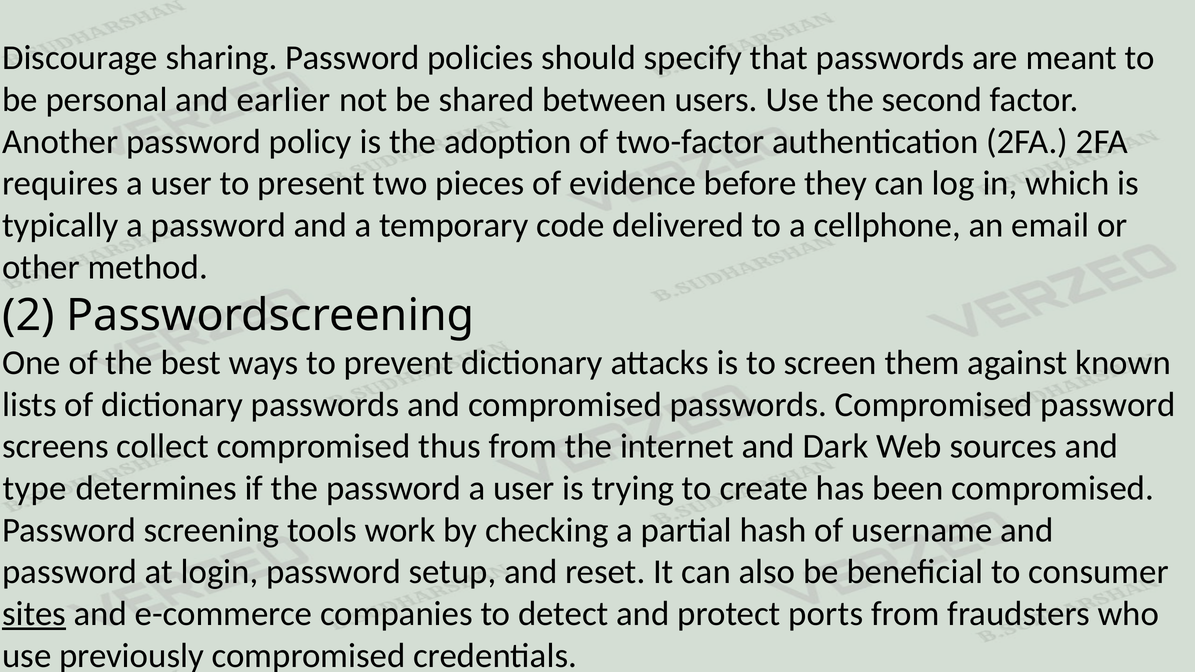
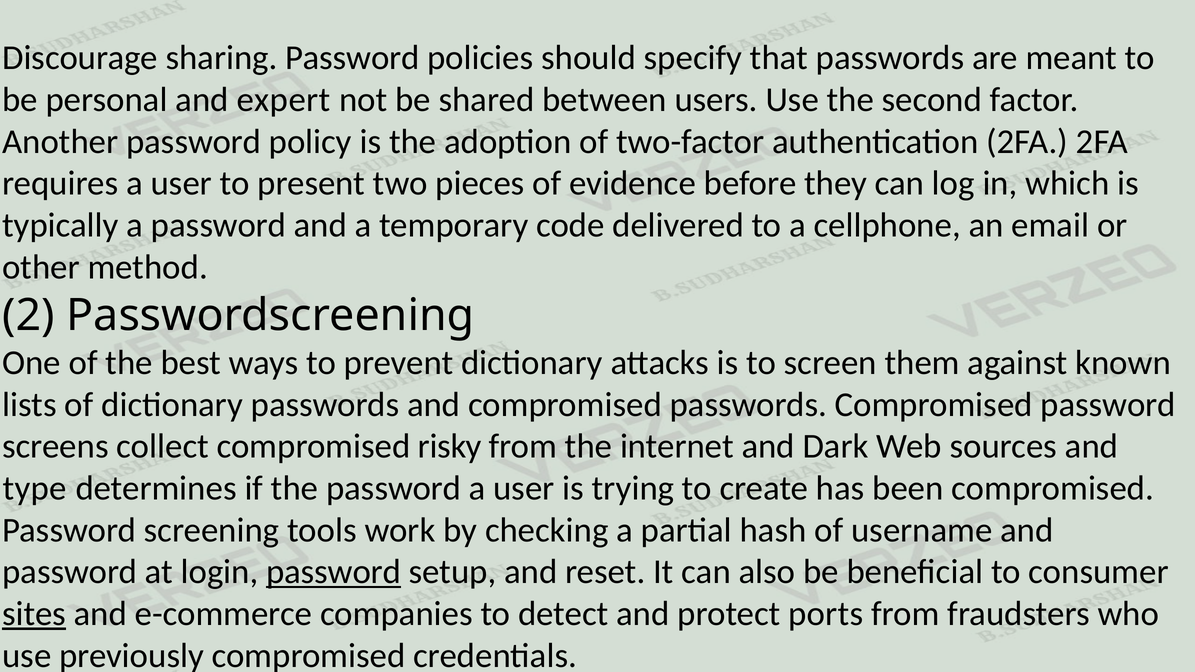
earlier: earlier -> expert (284, 100)
thus: thus -> risky (450, 446)
password underline: none -> present (334, 572)
